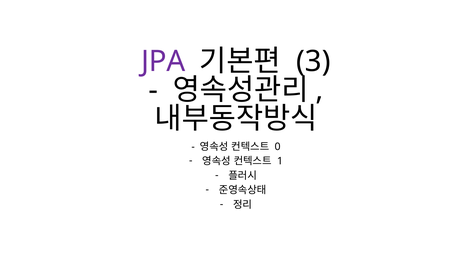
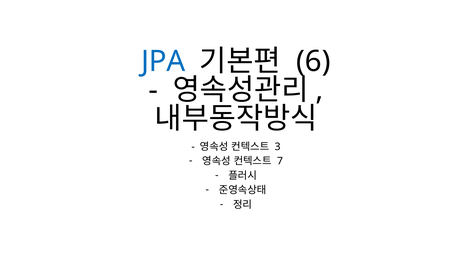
JPA colour: purple -> blue (163, 61)
3: 3 -> 6 (313, 61)
0: 0 -> 3 (278, 146)
1: 1 -> 7 (280, 161)
